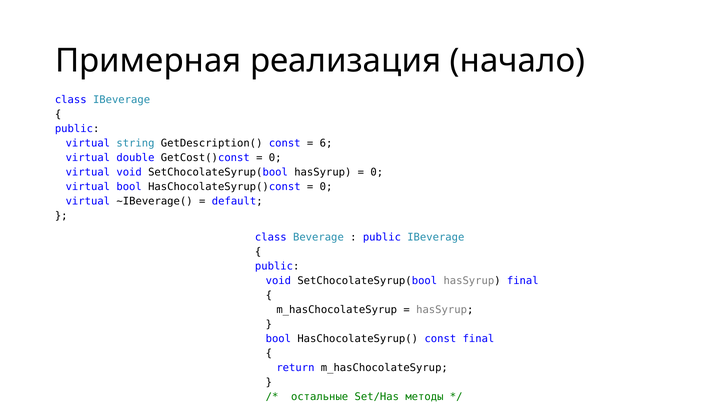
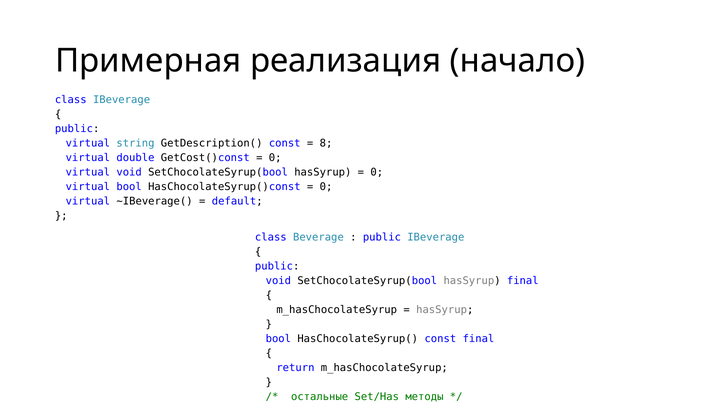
6: 6 -> 8 (326, 143)
